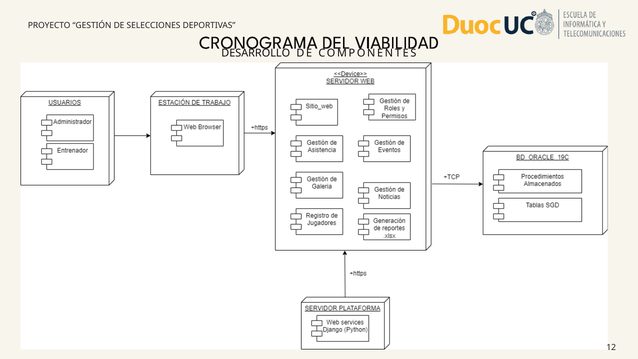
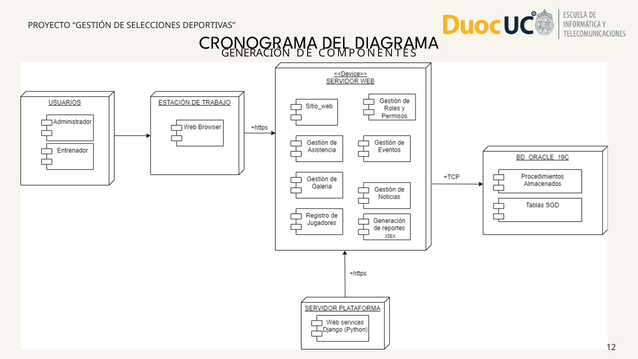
VIABILIDAD: VIABILIDAD -> DIAGRAMA (397, 43)
DESARROLLO: DESARROLLO -> GENERACIÓN (256, 53)
